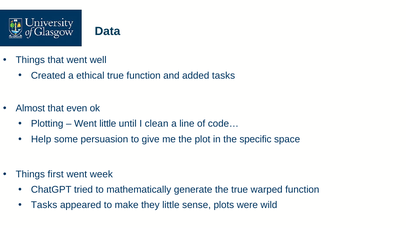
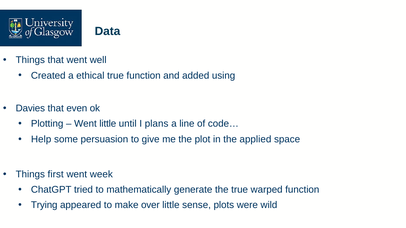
added tasks: tasks -> using (224, 76)
Almost: Almost -> Davies (30, 109)
clean: clean -> plans (157, 124)
specific: specific -> applied (255, 139)
Tasks: Tasks -> Trying (44, 205)
they: they -> over (150, 205)
